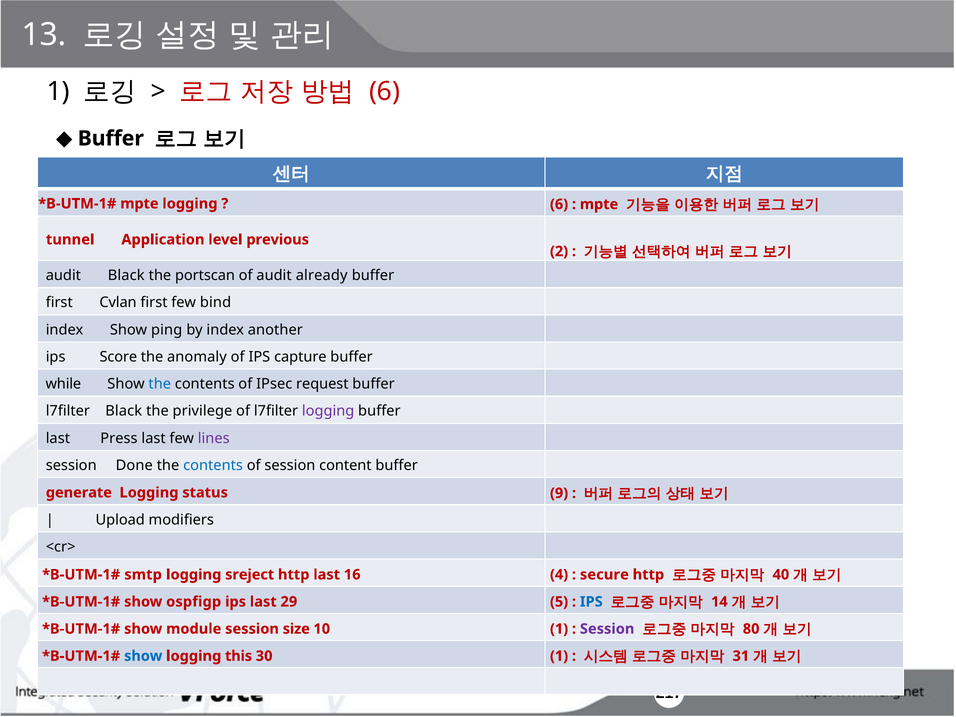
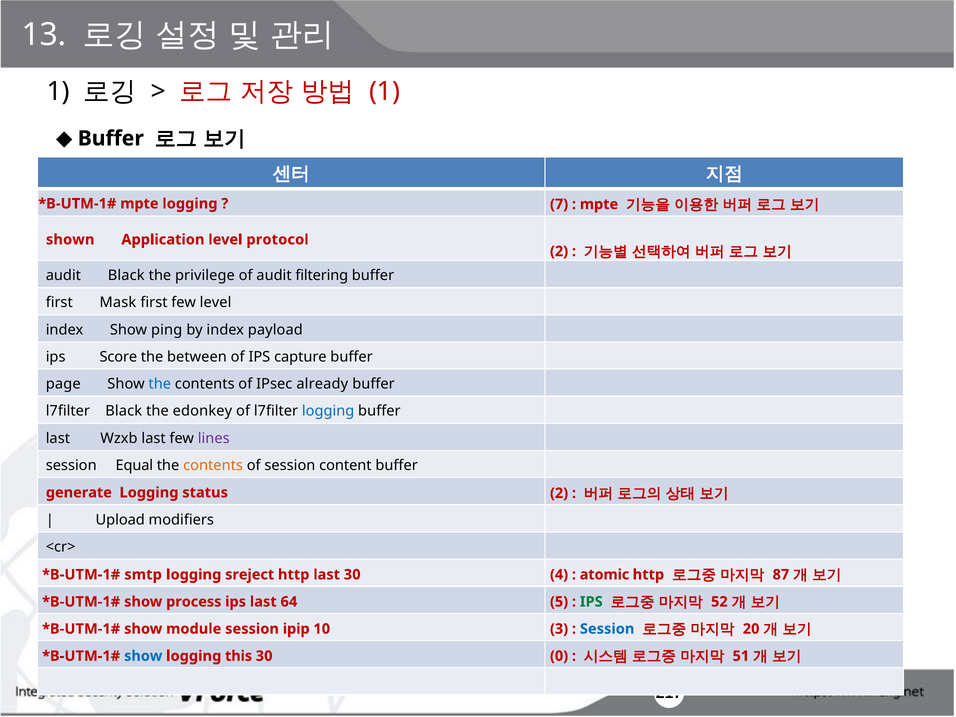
6: 6 -> 1 (385, 91)
6: 6 -> 7 (559, 204)
tunnel: tunnel -> shown (70, 240)
previous: previous -> protocol (278, 240)
portscan: portscan -> privilege (205, 275)
already: already -> filtering (322, 275)
Cvlan: Cvlan -> Mask (118, 303)
few bind: bind -> level (216, 303)
another: another -> payload (275, 330)
anomaly: anomaly -> between (197, 357)
while: while -> page (63, 384)
request: request -> already (322, 384)
privilege: privilege -> edonkey (202, 411)
logging colour: purple -> blue (328, 411)
Press: Press -> Wzxb (119, 438)
Done: Done -> Equal (134, 465)
contents colour: blue -> orange (213, 465)
status 9: 9 -> 2 (559, 493)
last 16: 16 -> 30 (352, 575)
secure: secure -> atomic (604, 575)
40: 40 -> 87 (781, 575)
ospfigp: ospfigp -> process (194, 602)
29: 29 -> 64 (289, 602)
IPS colour: blue -> green (591, 602)
14: 14 -> 52 (719, 602)
size: size -> ipip (296, 629)
10 1: 1 -> 3 (559, 629)
Session colour: purple -> blue (607, 629)
80: 80 -> 20 (751, 629)
30 1: 1 -> 0 (559, 656)
31: 31 -> 51 (741, 656)
